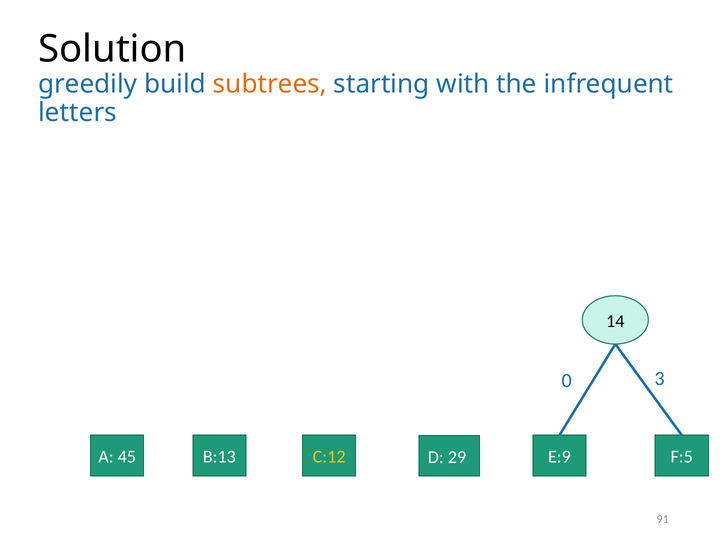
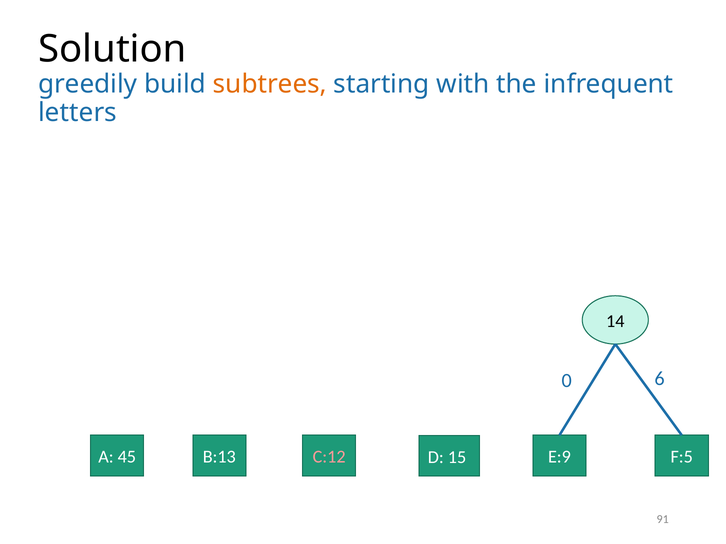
3: 3 -> 6 (660, 379)
C:12 colour: yellow -> pink (329, 457)
29: 29 -> 15 (457, 457)
